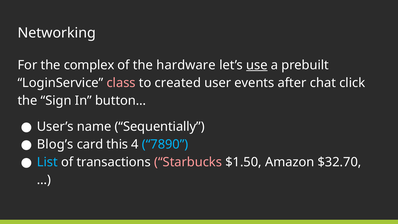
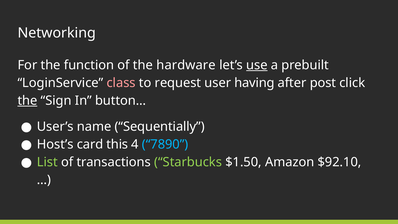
complex: complex -> function (89, 65)
created: created -> request (178, 83)
events: events -> having (254, 83)
chat: chat -> post (323, 83)
the underline: none -> present (27, 101)
Blog’s: Blog’s -> Host’s (55, 144)
List colour: light blue -> light green (47, 162)
Starbucks colour: pink -> light green (188, 162)
$32.70: $32.70 -> $92.10 (339, 162)
